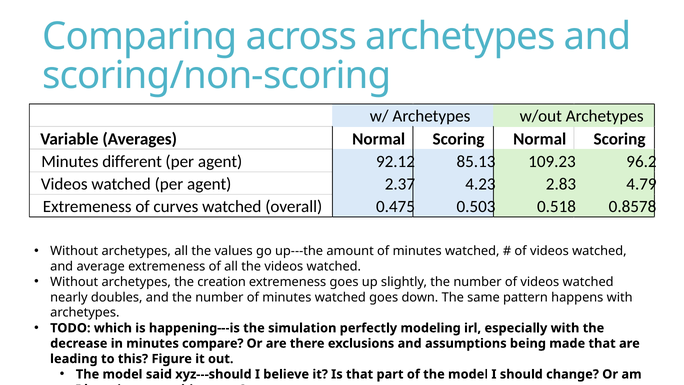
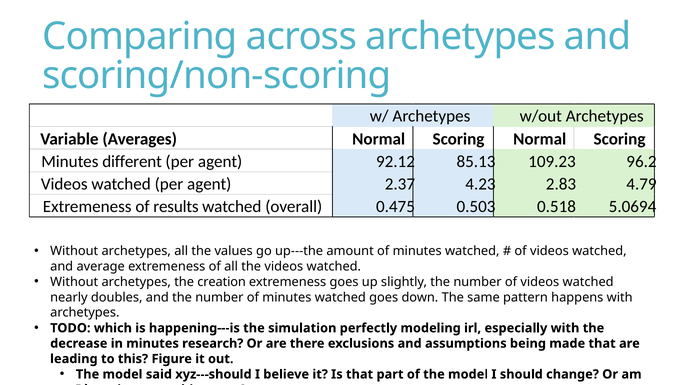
curves: curves -> results (176, 207)
0.8578: 0.8578 -> 5.0694 (633, 207)
compare: compare -> research (213, 343)
